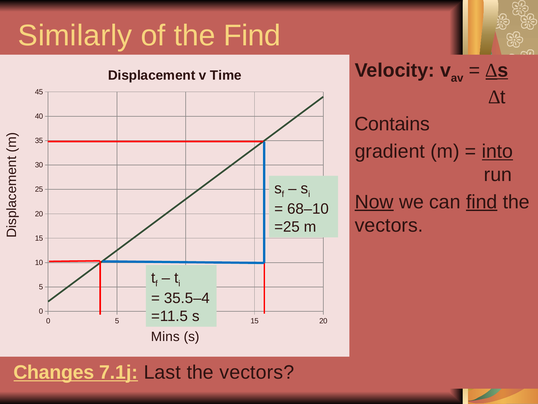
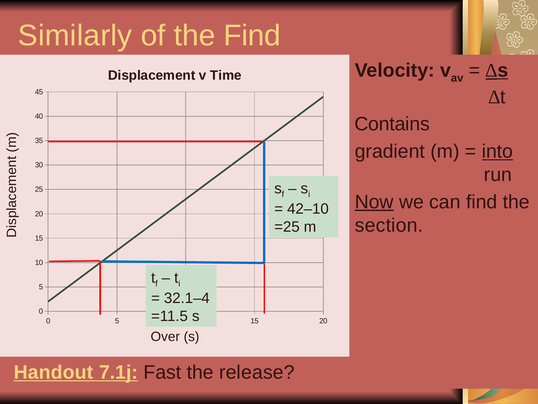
find underline: present -> none (482, 202)
68–10: 68–10 -> 42–10 (308, 209)
vectors: vectors -> section (389, 225)
35.5–4: 35.5–4 -> 32.1–4 (187, 298)
Mins: Mins -> Over (165, 336)
Changes: Changes -> Handout (54, 372)
Last: Last -> Fast (162, 372)
vectors: vectors -> release (257, 372)
